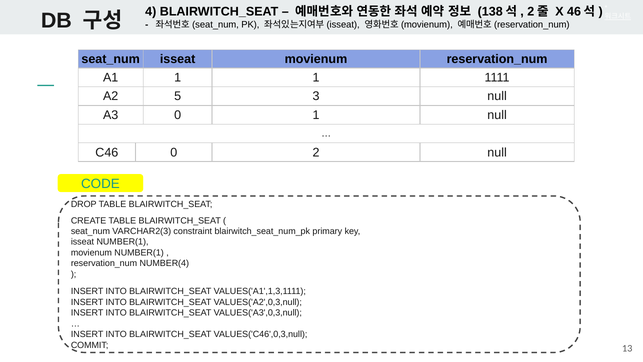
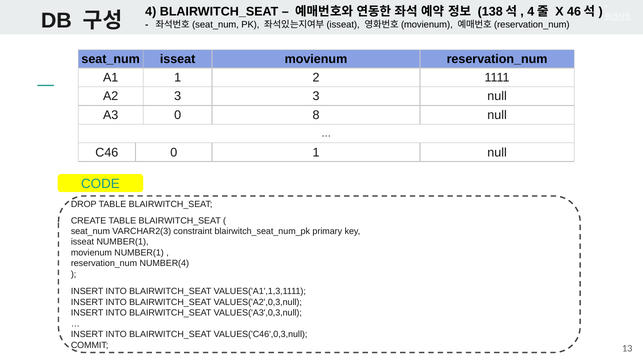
2: 2 -> 4 (531, 12)
1 1: 1 -> 2 (316, 78)
A2 5: 5 -> 3 (178, 96)
0 1: 1 -> 8 (316, 115)
0 2: 2 -> 1 (316, 152)
